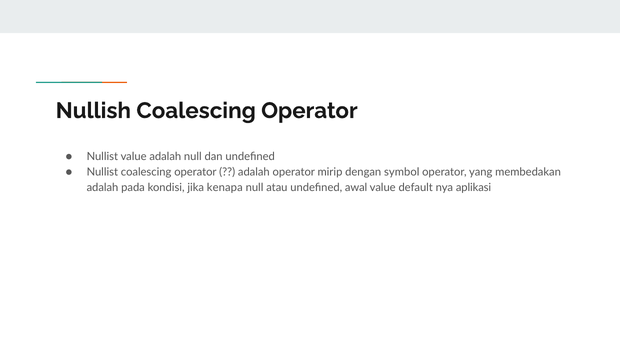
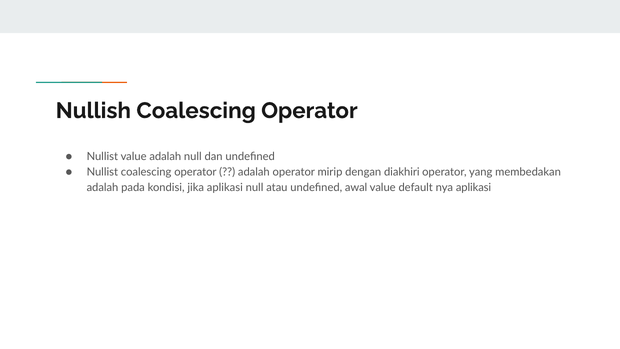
symbol: symbol -> diakhiri (402, 172)
jika kenapa: kenapa -> aplikasi (225, 188)
